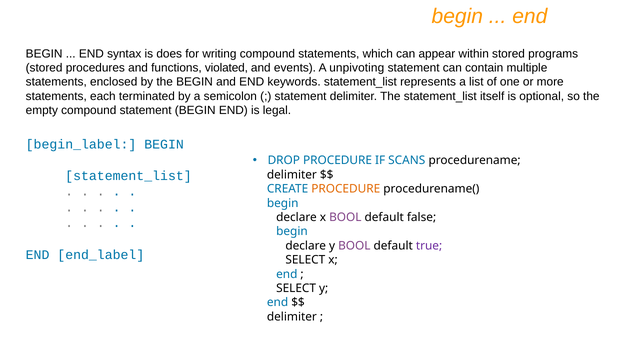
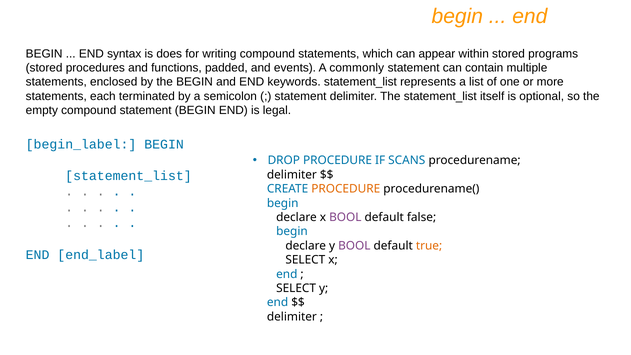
violated: violated -> padded (226, 68)
unpivoting: unpivoting -> commonly (357, 68)
true colour: purple -> orange (429, 246)
